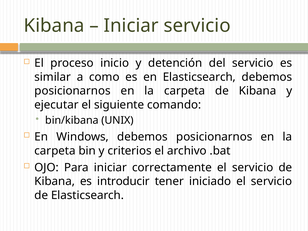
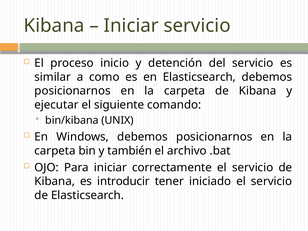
criterios: criterios -> también (130, 151)
